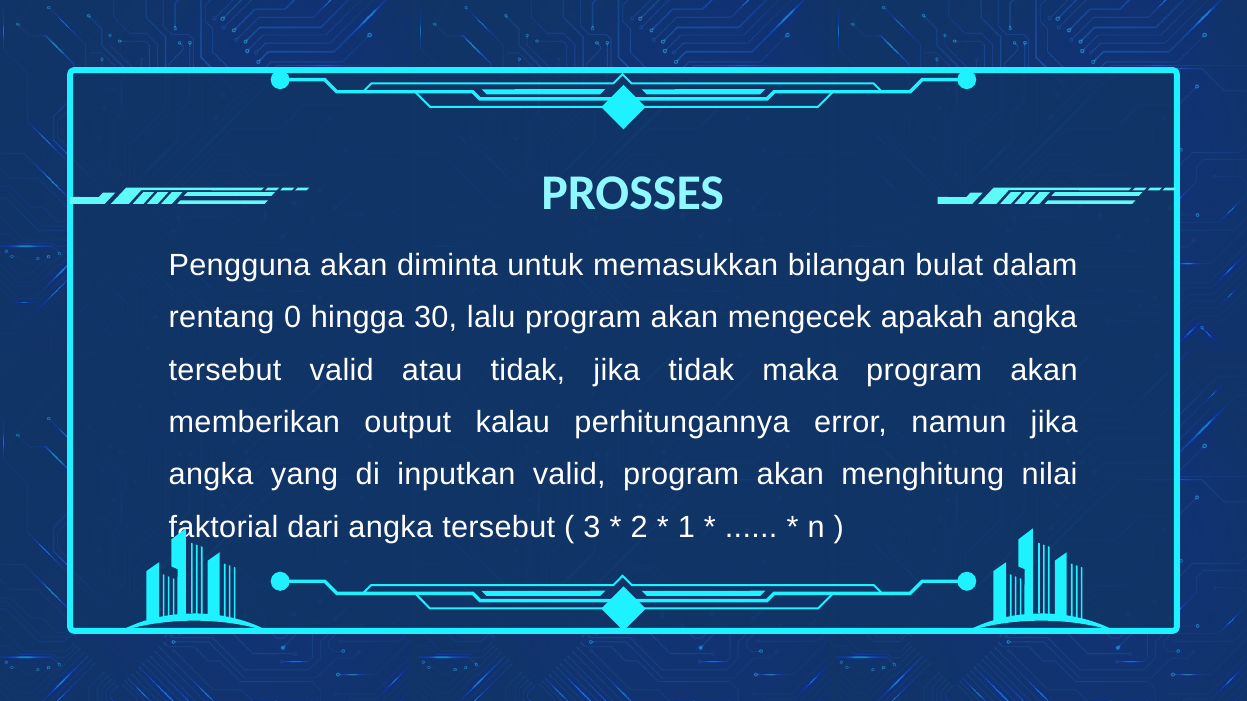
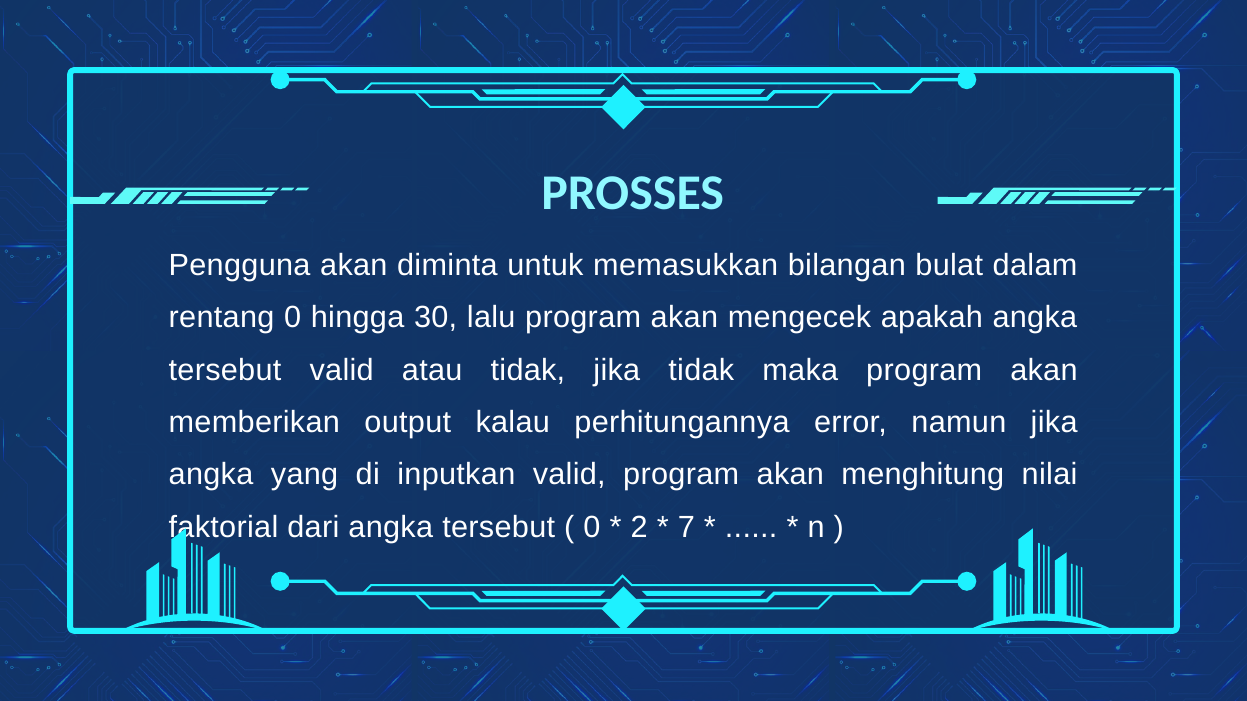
3: 3 -> 0 (592, 527)
1: 1 -> 7 (686, 527)
